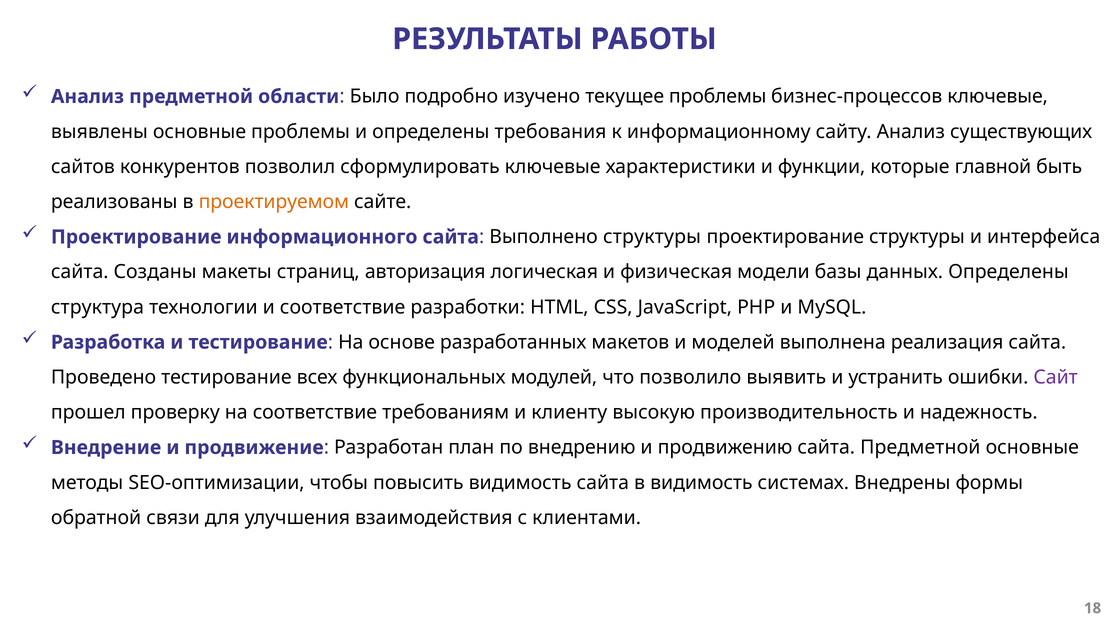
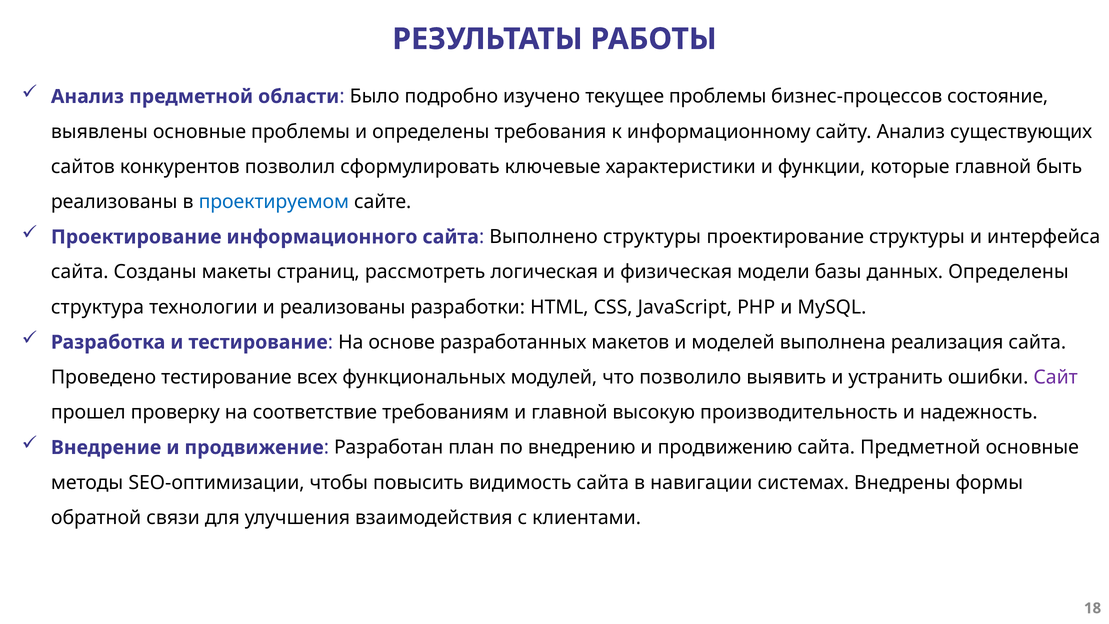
бизнес-процессов ключевые: ключевые -> состояние (998, 97)
проектируемом colour: orange -> blue (274, 202)
авторизация: авторизация -> рассмотреть (425, 272)
и соответствие: соответствие -> реализованы (343, 307)
и клиенту: клиенту -> главной (569, 412)
в видимость: видимость -> навигации (701, 483)
